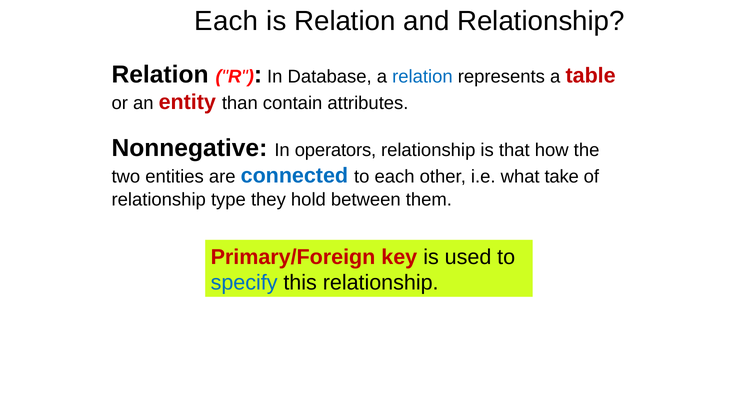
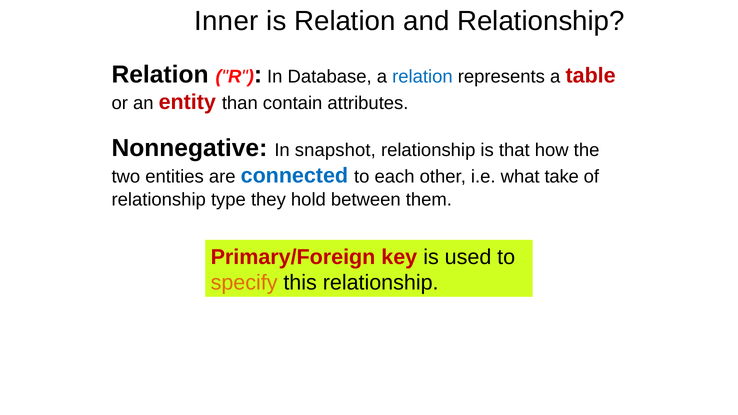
Each: Each -> Inner (226, 21)
operators: operators -> snapshot (335, 150)
specify colour: blue -> orange (244, 283)
